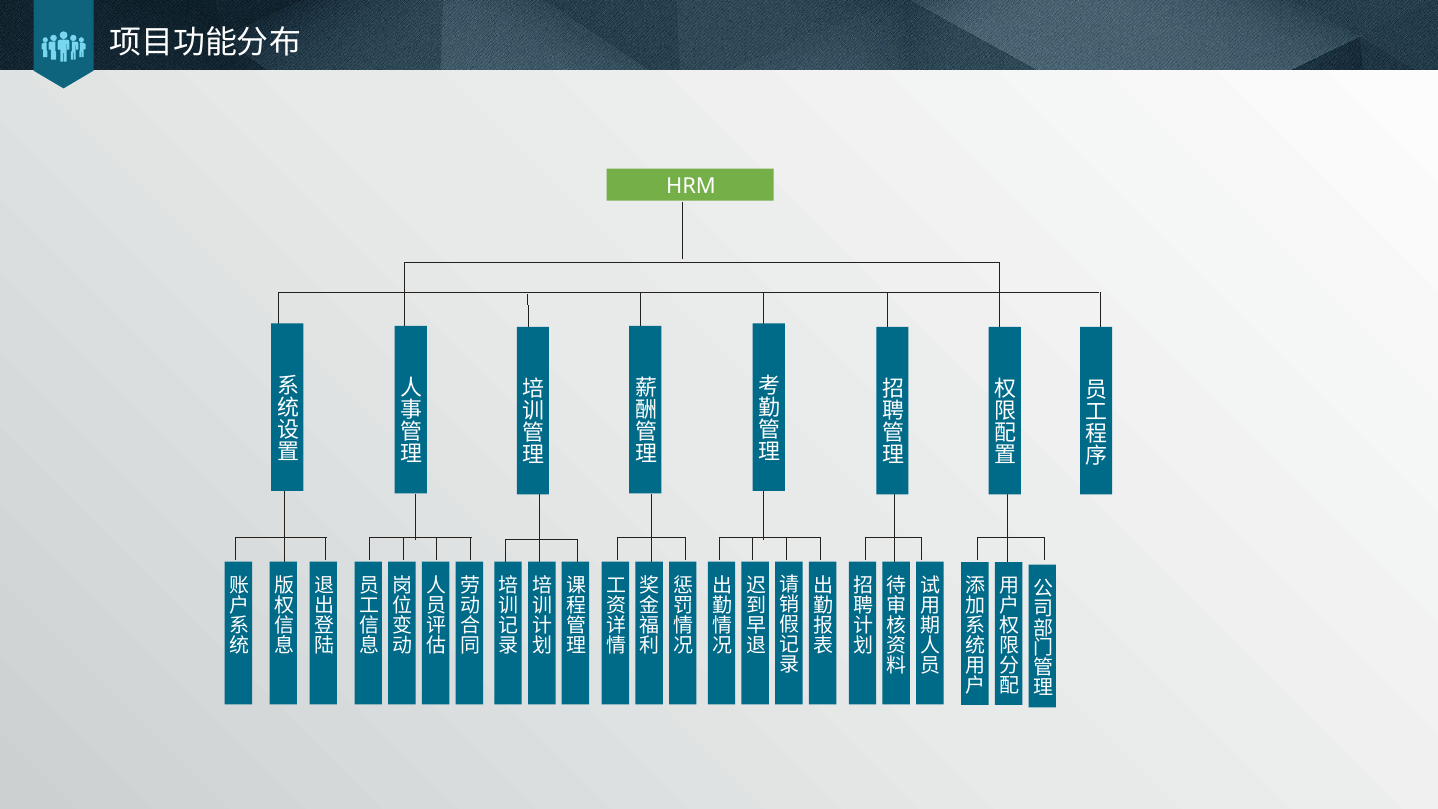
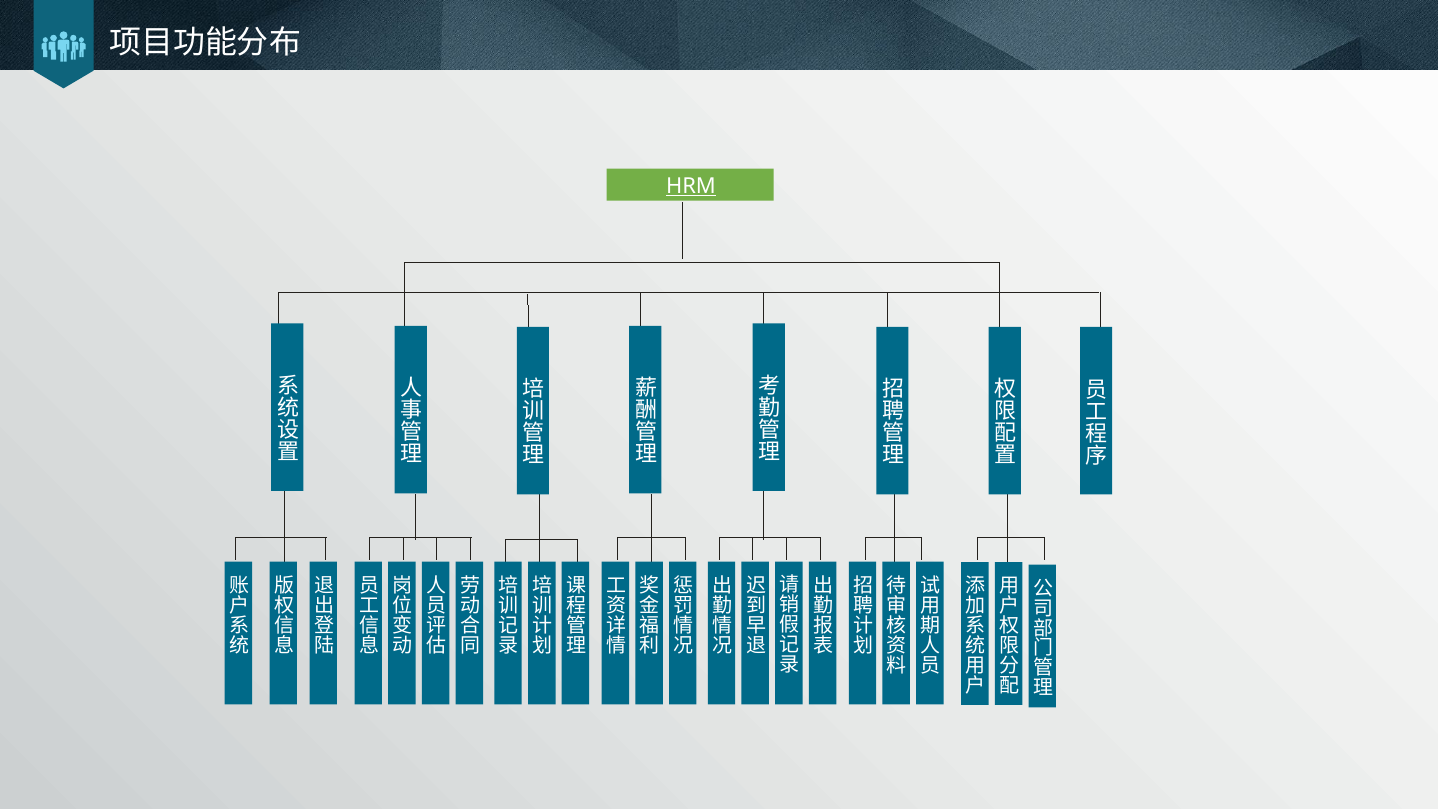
HRM underline: none -> present (691, 186)
